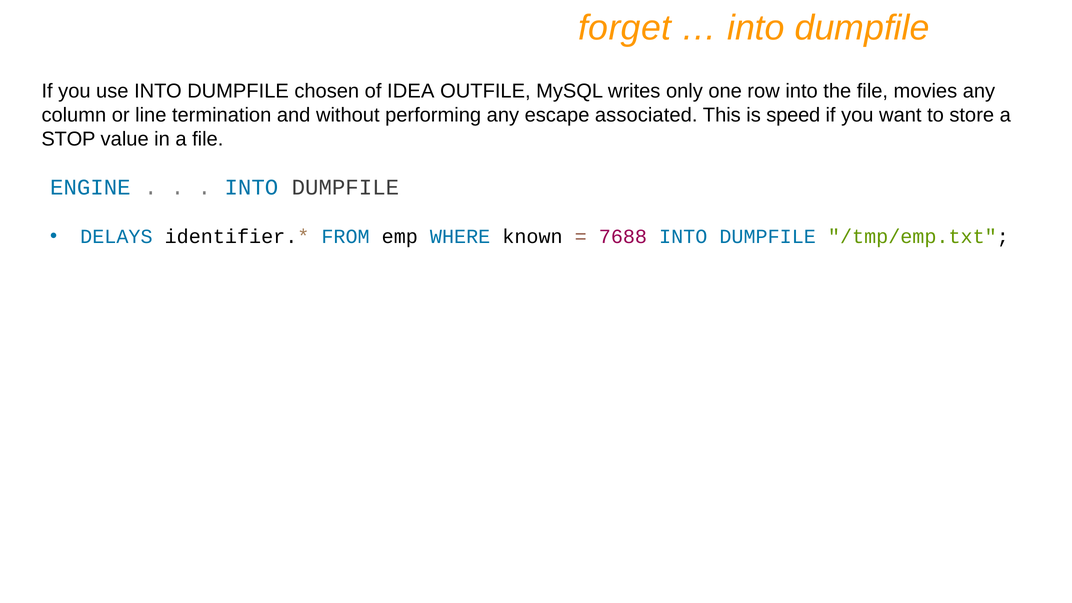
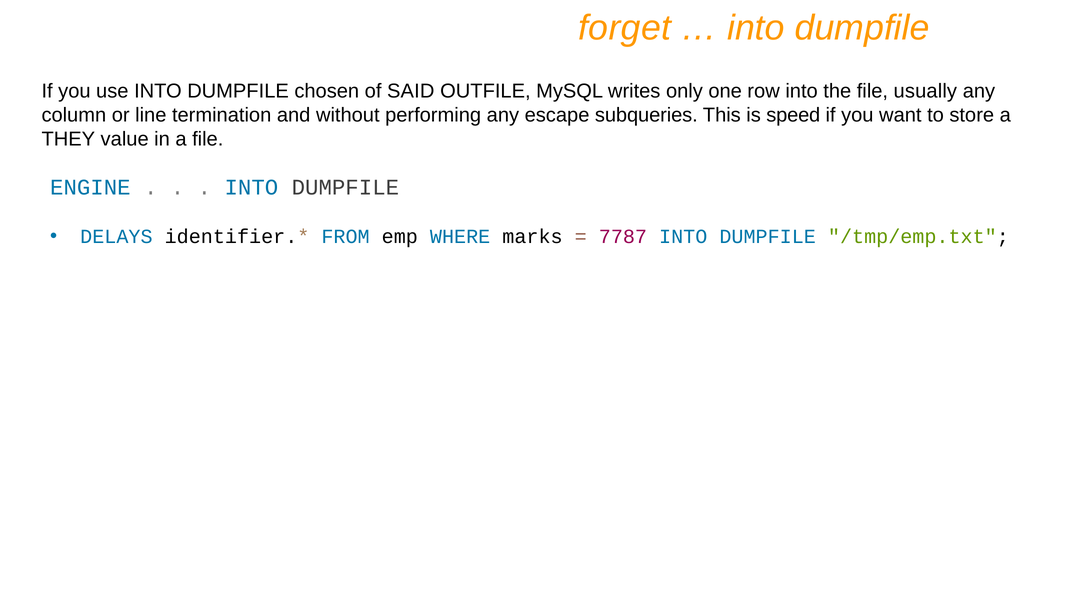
IDEA: IDEA -> SAID (411, 91)
movies: movies -> usually (925, 91)
associated: associated -> subqueries (646, 115)
STOP: STOP -> THEY (68, 139)
known: known -> marks (532, 237)
7688: 7688 -> 7787 (623, 237)
